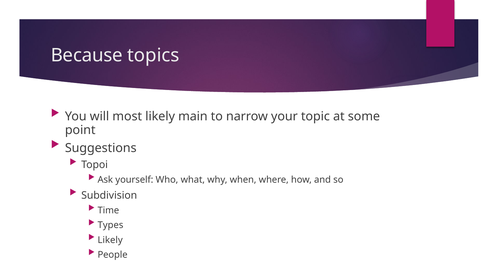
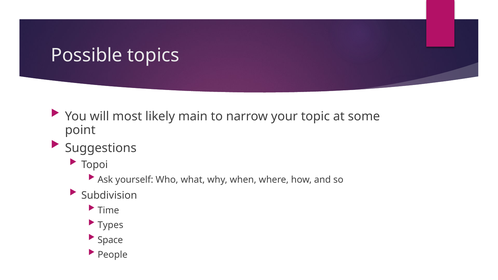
Because: Because -> Possible (87, 56)
Likely: Likely -> Space (110, 240)
